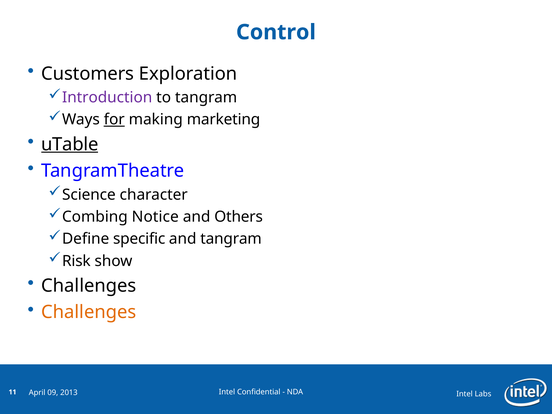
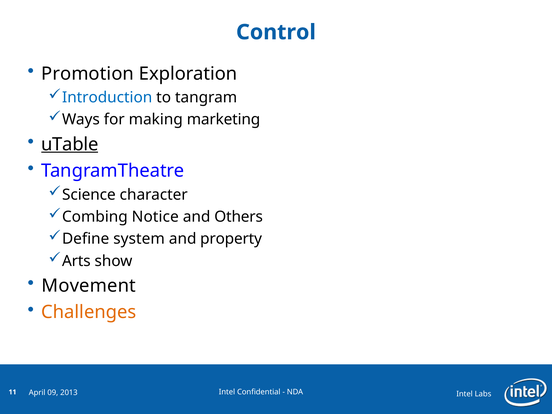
Customers: Customers -> Promotion (88, 74)
Introduction colour: purple -> blue (107, 97)
for underline: present -> none (114, 120)
specific: specific -> system (139, 239)
and tangram: tangram -> property (231, 239)
Risk: Risk -> Arts (76, 261)
Challenges: Challenges -> Movement (89, 286)
